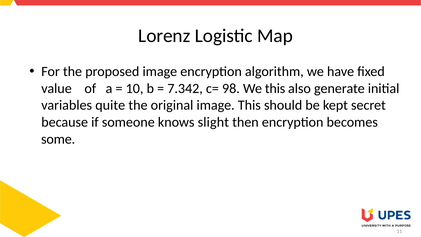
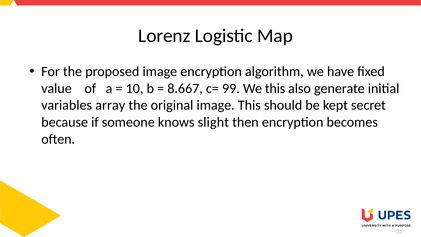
7.342: 7.342 -> 8.667 (185, 88)
98: 98 -> 99 (231, 88)
quite: quite -> array (110, 105)
some: some -> often (58, 139)
